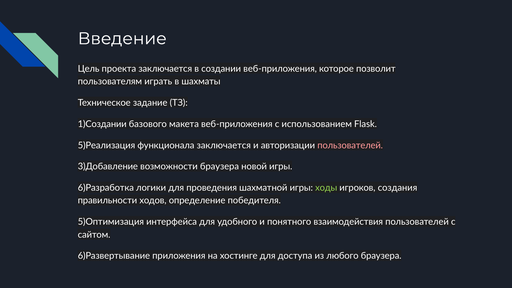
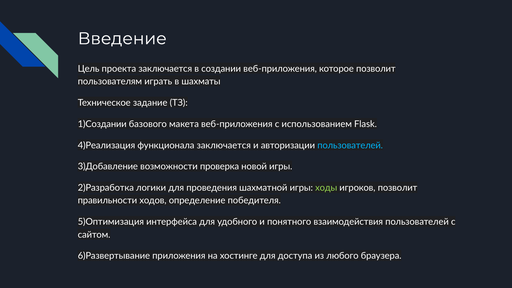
5)Реализация: 5)Реализация -> 4)Реализация (106, 145)
пользователей colour: pink -> light blue (350, 145)
возможности браузера: браузера -> проверка (220, 167)
6)Разработка: 6)Разработка -> 2)Разработка (106, 188)
игроков создания: создания -> позволит (398, 188)
